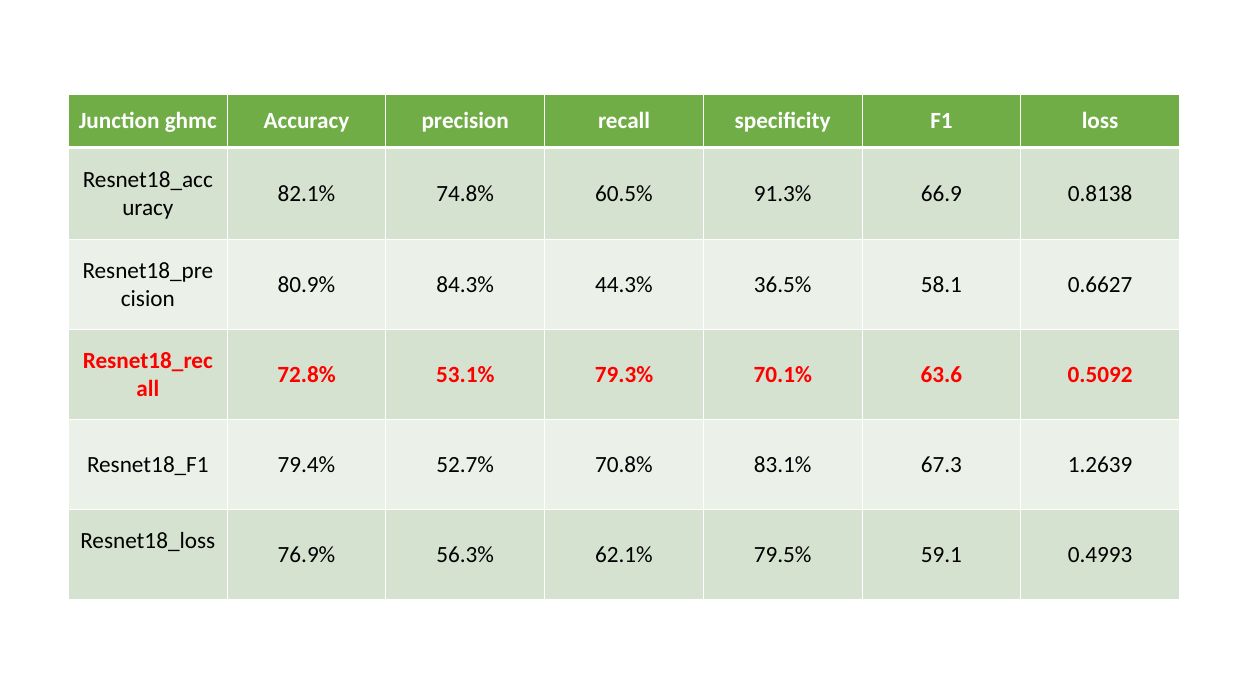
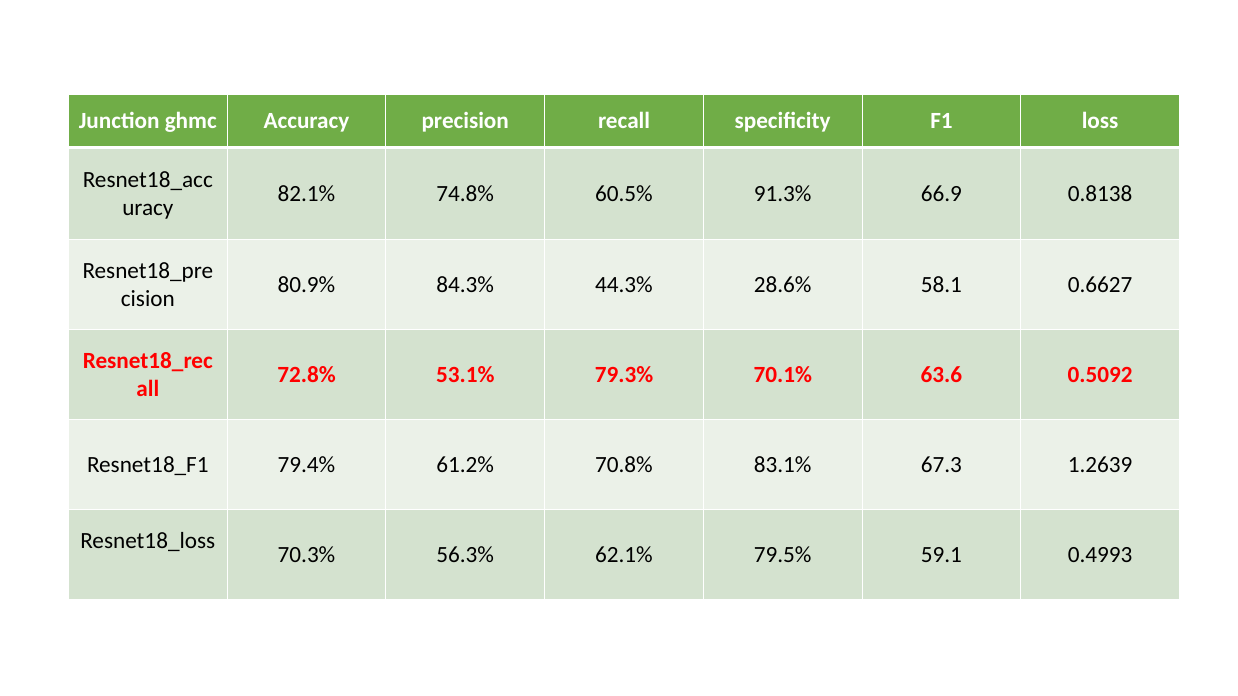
36.5%: 36.5% -> 28.6% (783, 285)
52.7%: 52.7% -> 61.2% (465, 465)
76.9%: 76.9% -> 70.3% (307, 555)
